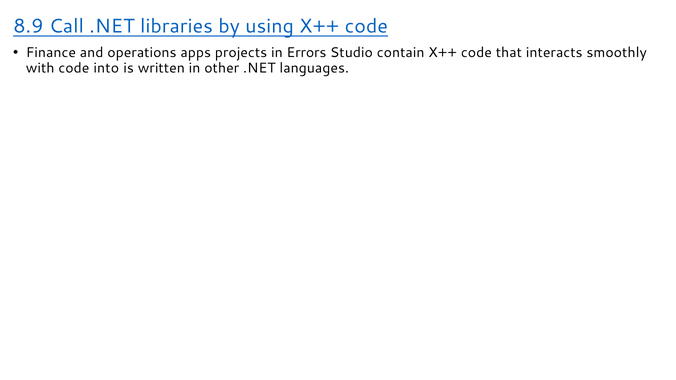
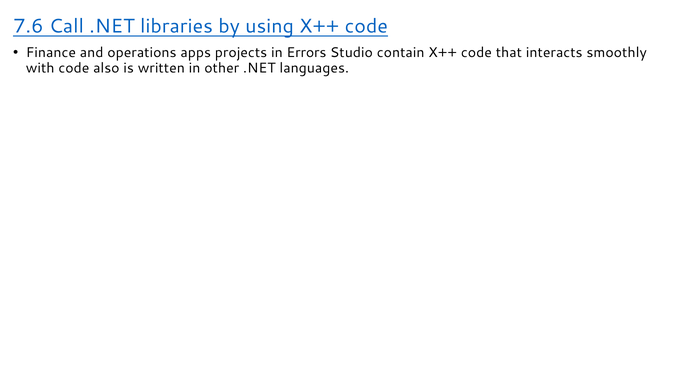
8.9: 8.9 -> 7.6 (28, 26)
into: into -> also (106, 68)
